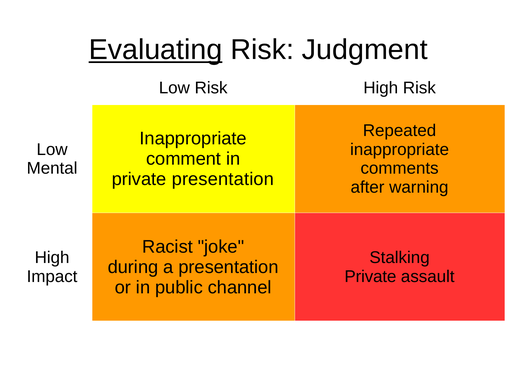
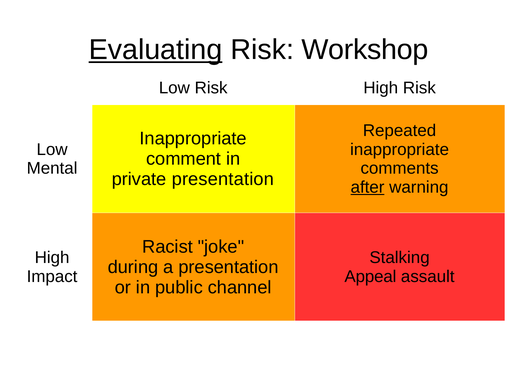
Judgment: Judgment -> Workshop (365, 50)
after underline: none -> present (368, 187)
Private: Private -> Appeal (370, 276)
